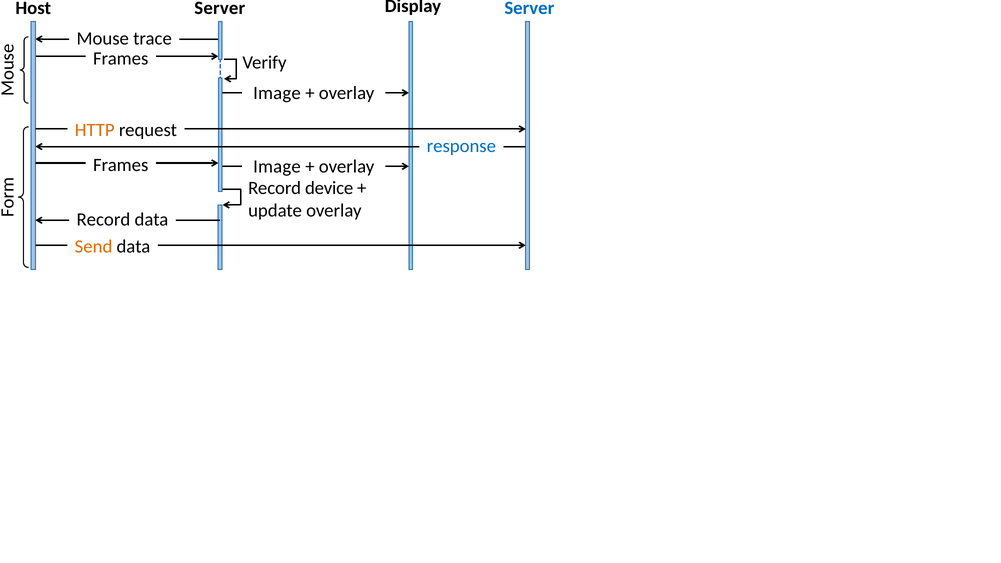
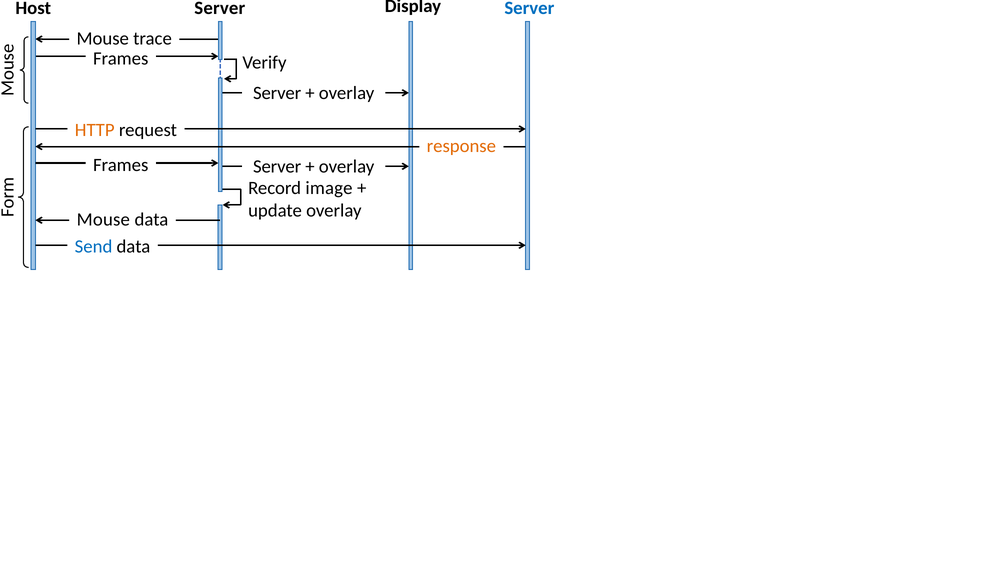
Image: Image -> Server (277, 93)
response colour: blue -> orange (461, 146)
Image: Image -> Server (277, 166)
device: device -> image (329, 188)
Record: Record -> Mouse (103, 220)
Send colour: orange -> blue (94, 246)
